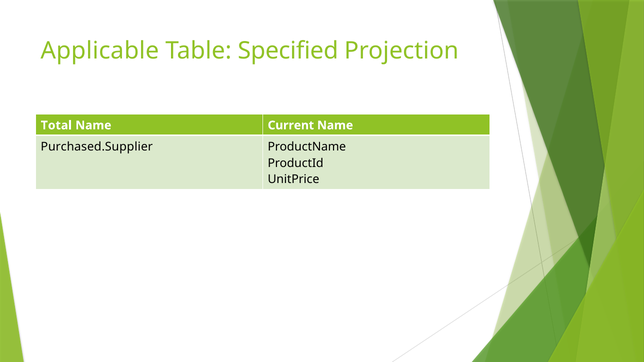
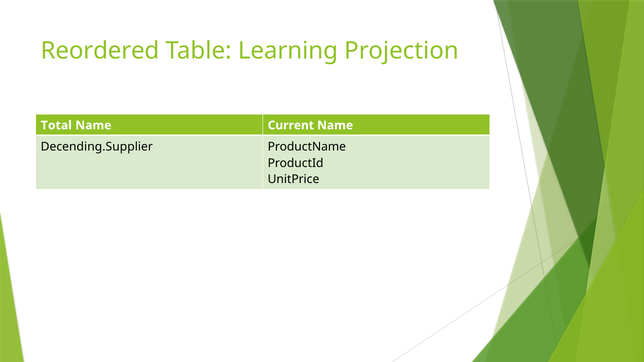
Applicable: Applicable -> Reordered (100, 51)
Specified: Specified -> Learning (288, 51)
Purchased.Supplier: Purchased.Supplier -> Decending.Supplier (97, 147)
